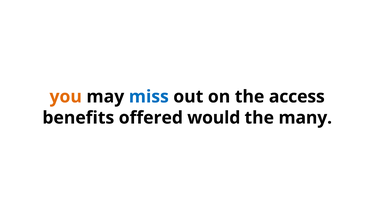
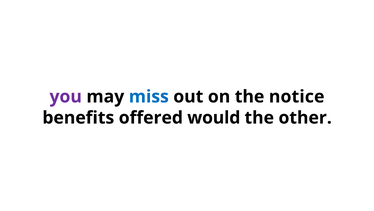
you colour: orange -> purple (66, 96)
access: access -> notice (297, 96)
many: many -> other (305, 117)
